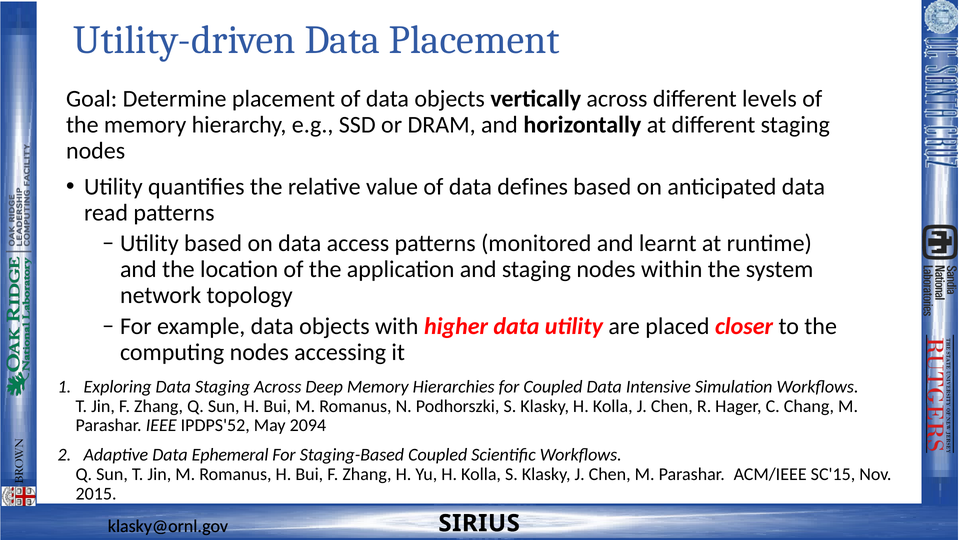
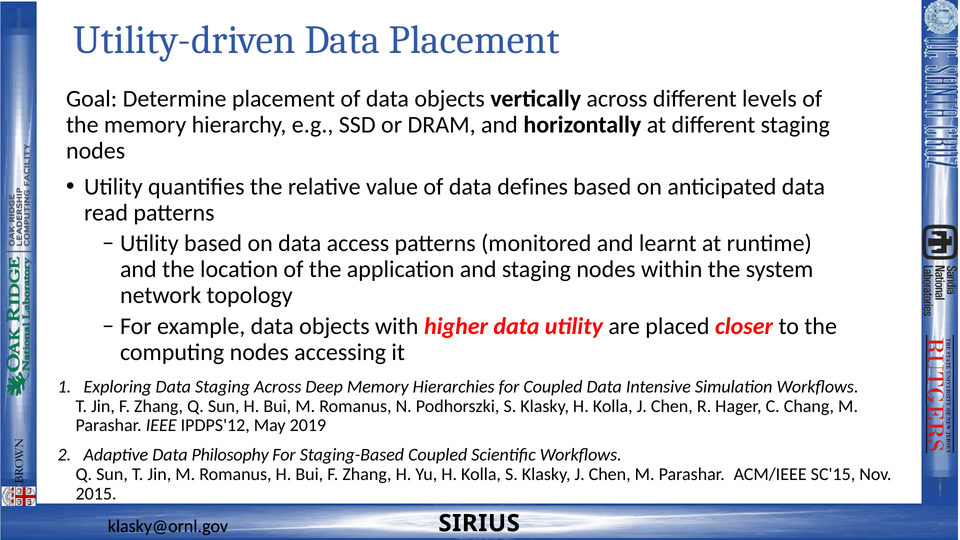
IPDPS'52: IPDPS'52 -> IPDPS'12 (215, 426)
2094: 2094 -> 2019 (308, 426)
Ephemeral: Ephemeral -> Philosophy (230, 455)
